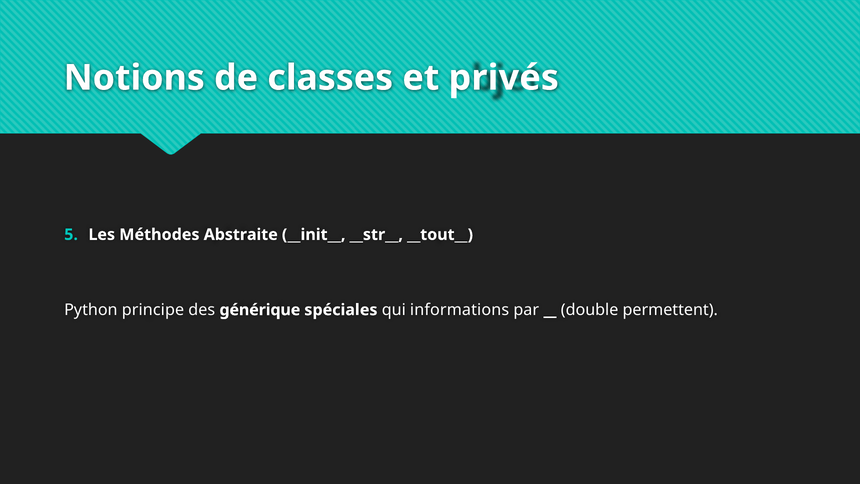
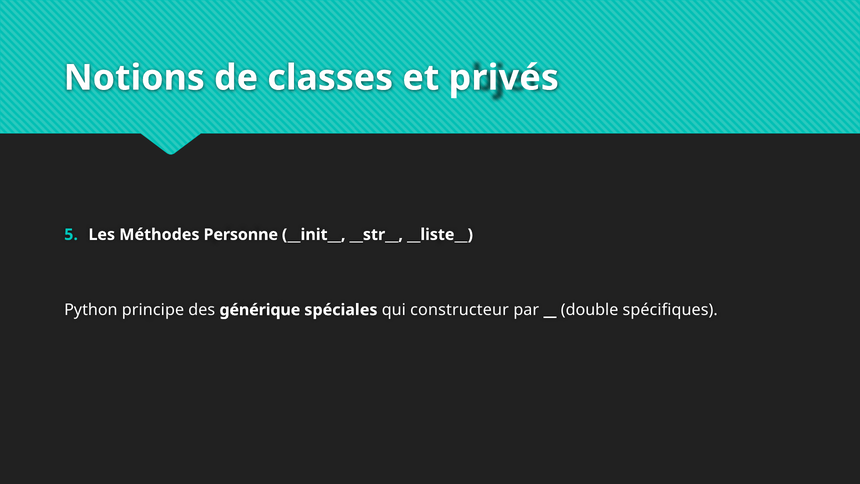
Abstraite: Abstraite -> Personne (241, 234)
__tout__: __tout__ -> __liste__ (440, 234)
informations: informations -> constructeur (460, 310)
permettent: permettent -> spécifiques (670, 310)
